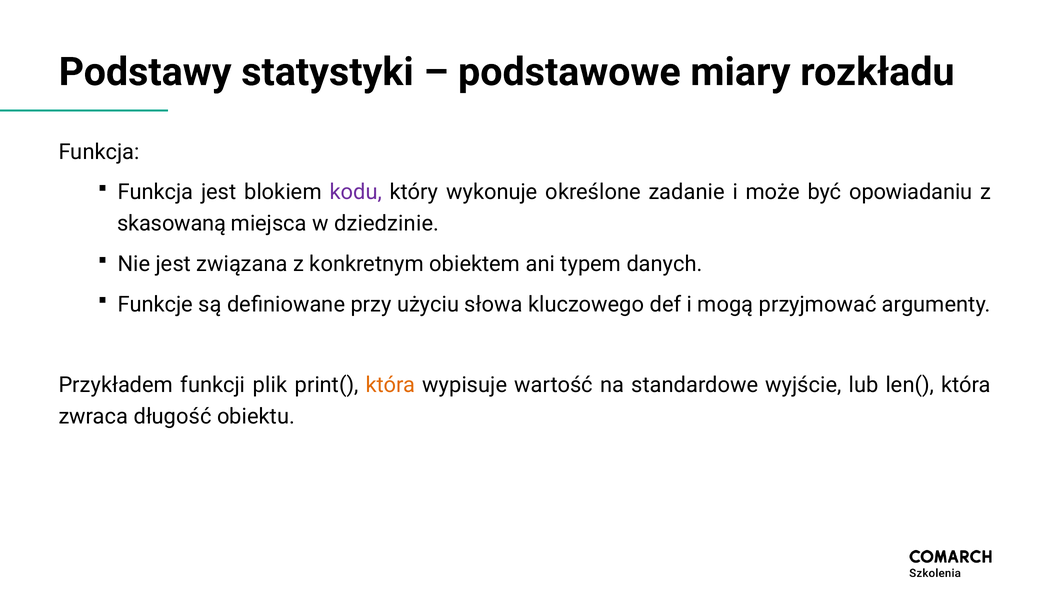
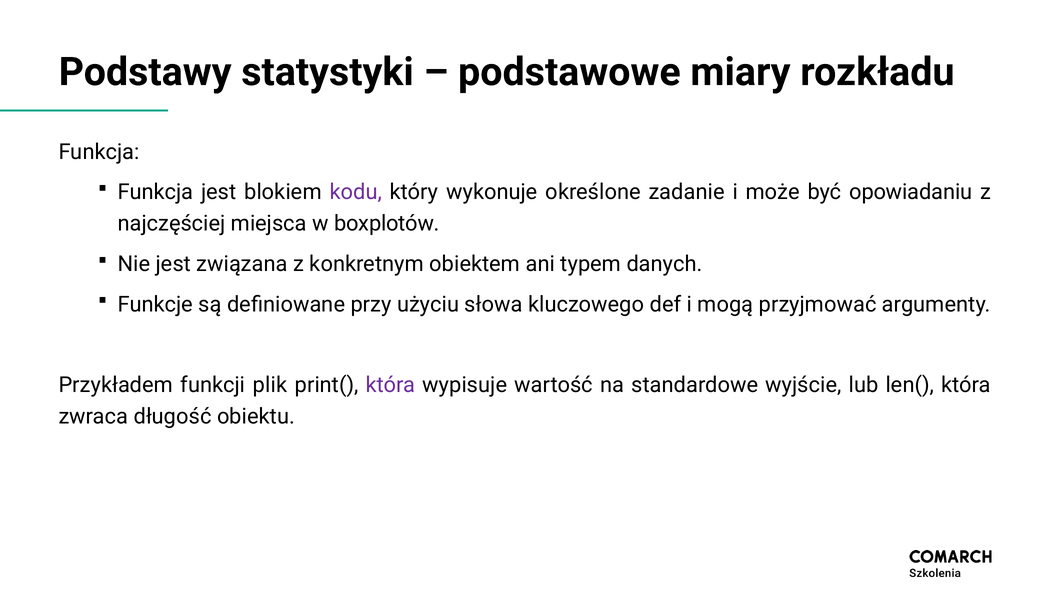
skasowaną: skasowaną -> najczęściej (172, 224)
dziedzinie: dziedzinie -> boxplotów (387, 224)
która colour: orange -> purple (391, 385)
